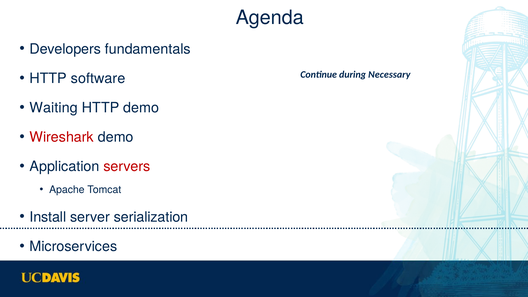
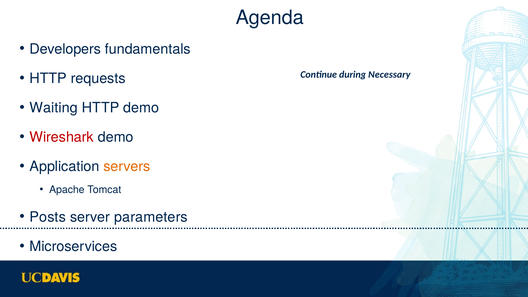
software: software -> requests (98, 78)
servers colour: red -> orange (127, 167)
Install: Install -> Posts (48, 217)
serialization: serialization -> parameters (151, 217)
